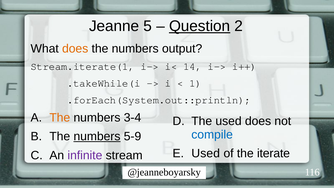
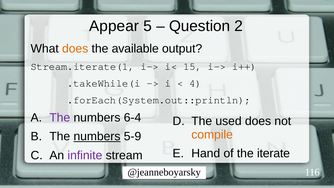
Jeanne: Jeanne -> Appear (114, 26)
Question underline: present -> none (200, 26)
numbers: numbers -> available (135, 49)
14: 14 -> 15 (192, 66)
1: 1 -> 4 (195, 83)
The colour: orange -> purple (60, 118)
3-4: 3-4 -> 6-4 (132, 118)
compile colour: blue -> orange (212, 134)
Used: Used -> Hand (206, 153)
